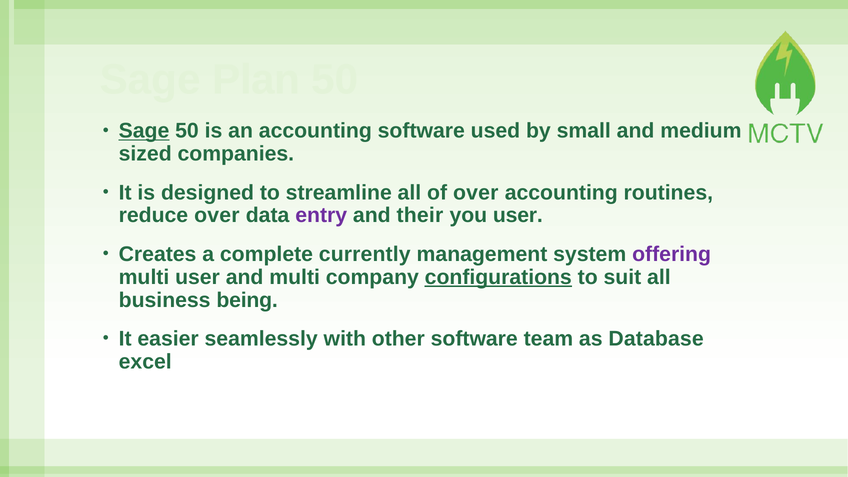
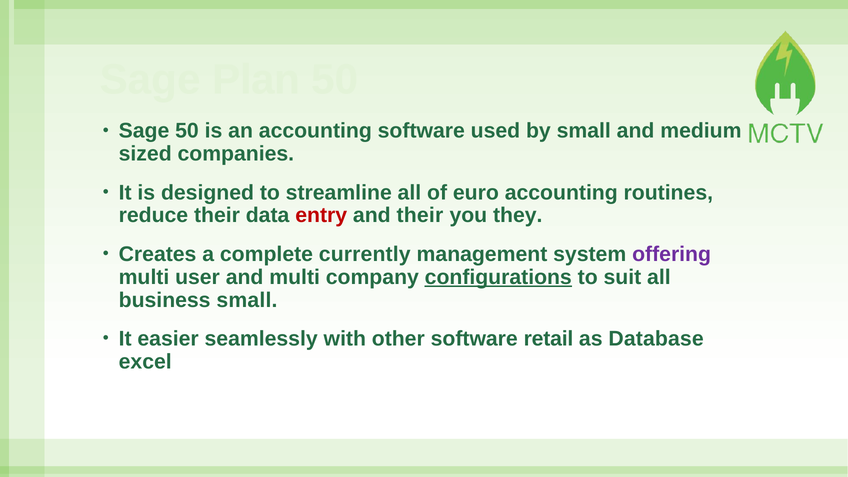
Sage underline: present -> none (144, 131)
of over: over -> euro (476, 193)
reduce over: over -> their (217, 215)
entry colour: purple -> red (321, 215)
you user: user -> they (518, 215)
business being: being -> small (247, 300)
team: team -> retail (549, 339)
